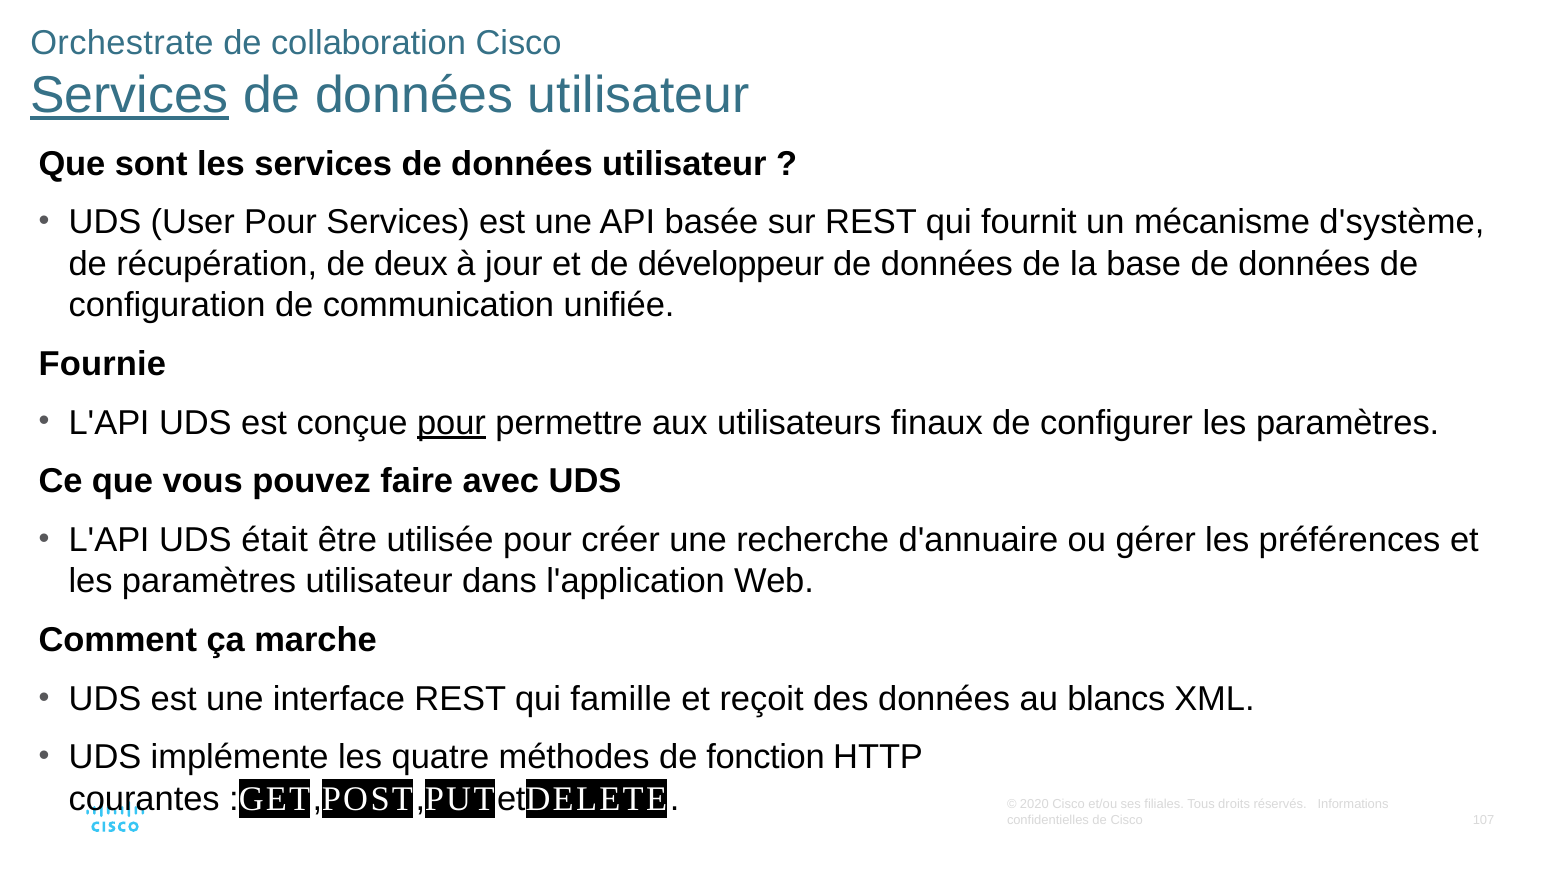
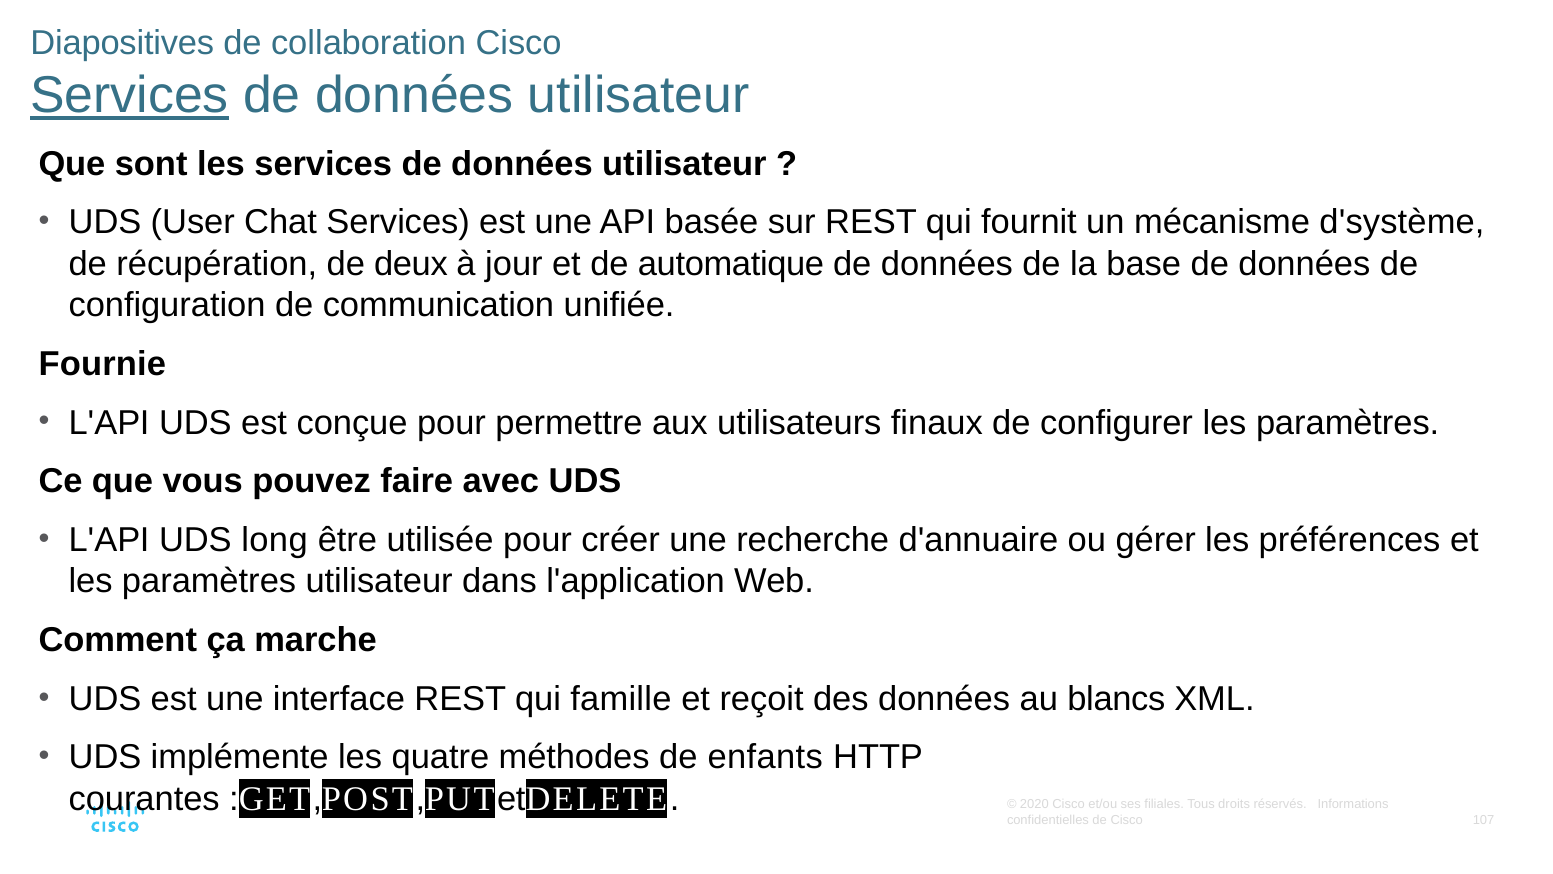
Orchestrate: Orchestrate -> Diapositives (122, 43)
User Pour: Pour -> Chat (281, 222)
développeur: développeur -> automatique (731, 264)
pour underline: present -> none (451, 422)
était: était -> long (275, 540)
fonction: fonction -> enfants (765, 757)
